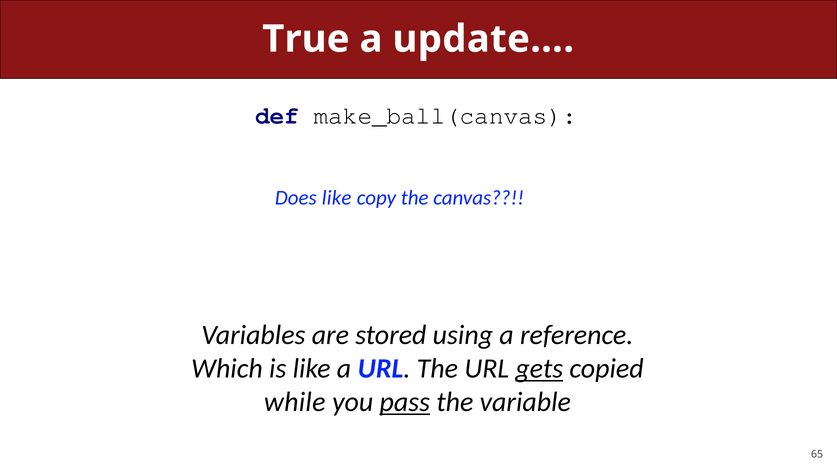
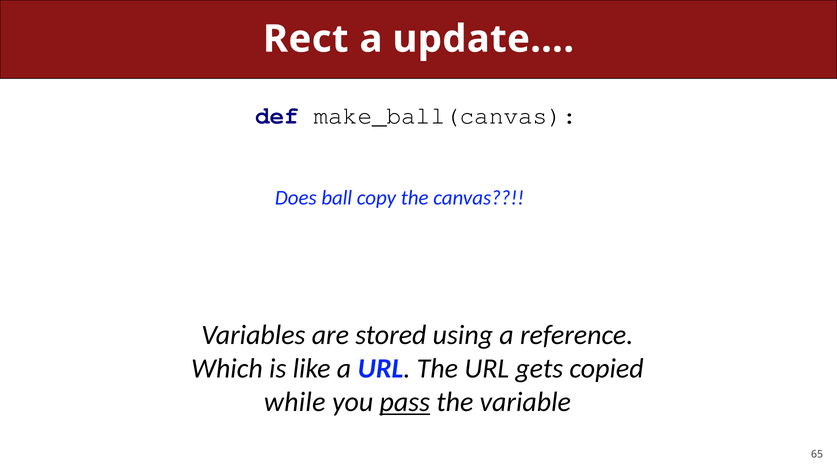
True: True -> Rect (306, 39)
Does like: like -> ball (337, 198)
gets underline: present -> none (539, 369)
